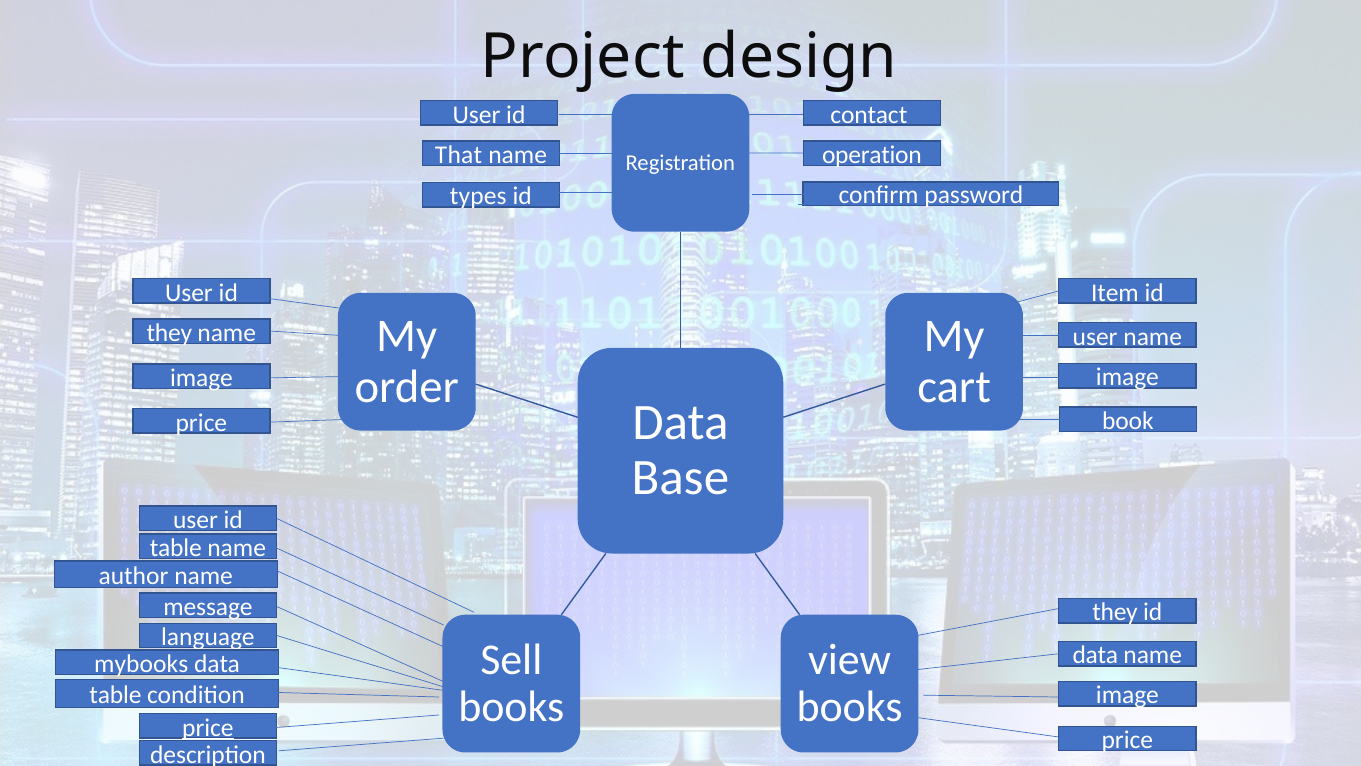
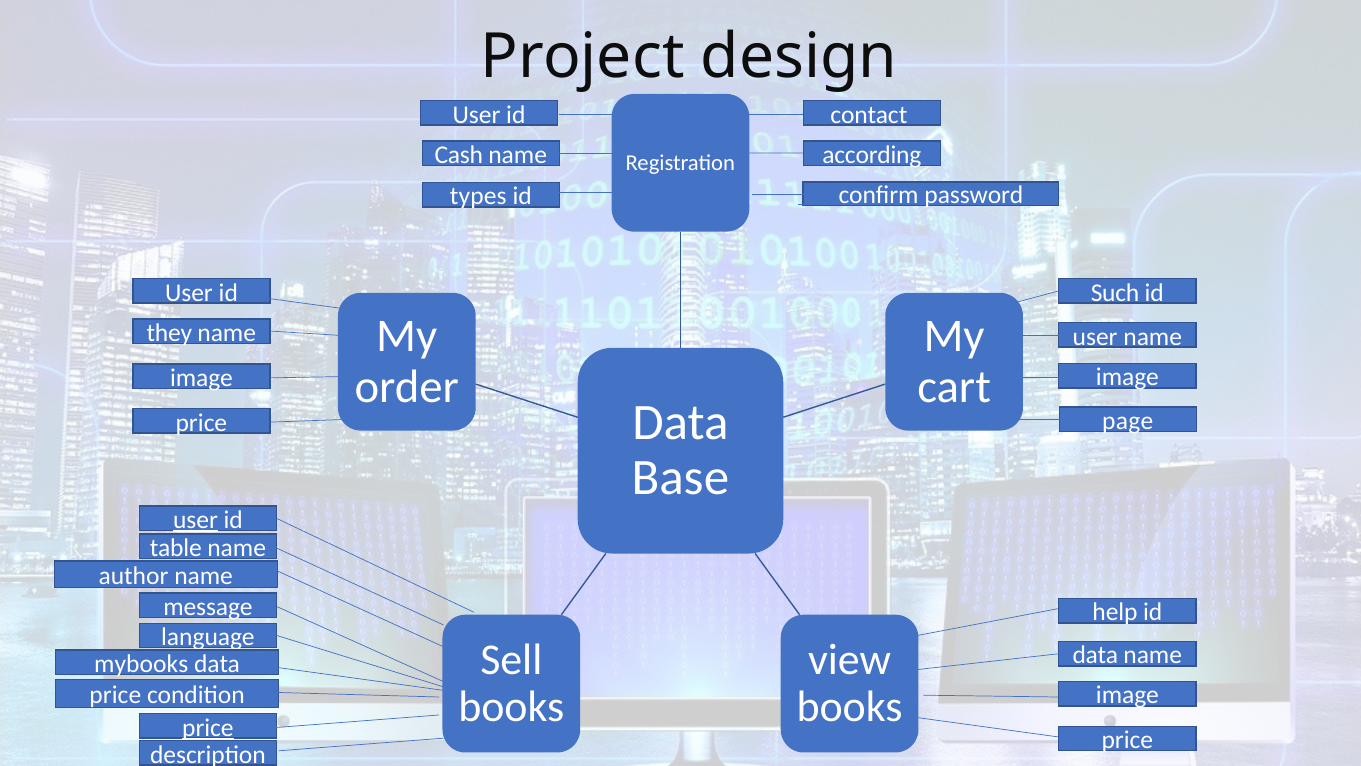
That: That -> Cash (459, 155)
operation: operation -> according (872, 155)
Item: Item -> Such (1115, 292)
book: book -> page (1128, 421)
user underline: none -> present (195, 520)
they: they -> help (1115, 612)
table: table -> price (115, 695)
